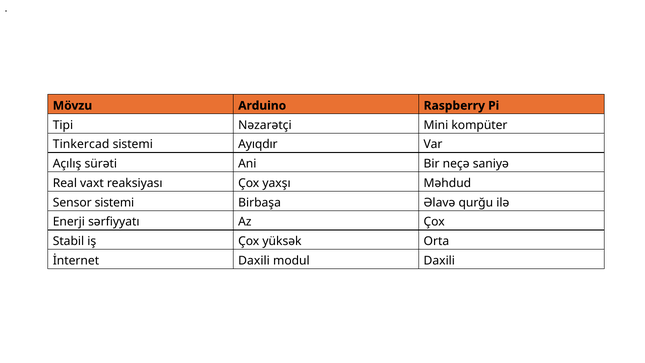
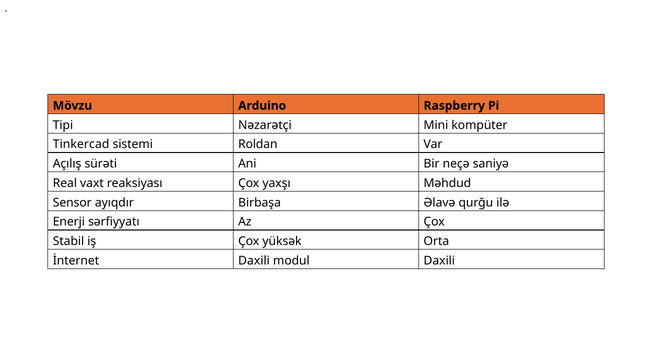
Ayıqdır: Ayıqdır -> Roldan (258, 144)
Sensor sistemi: sistemi -> ayıqdır (114, 202)
